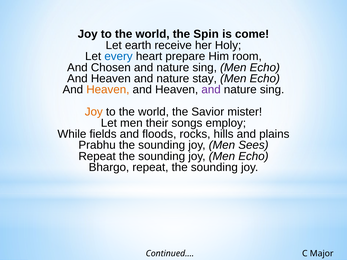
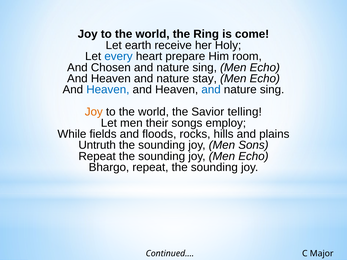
Spin: Spin -> Ring (206, 34)
Heaven colour: orange -> blue (108, 90)
and colour: purple -> blue (211, 90)
mister: mister -> telling (245, 112)
Prabhu: Prabhu -> Untruth (97, 145)
Sees: Sees -> Sons (253, 145)
